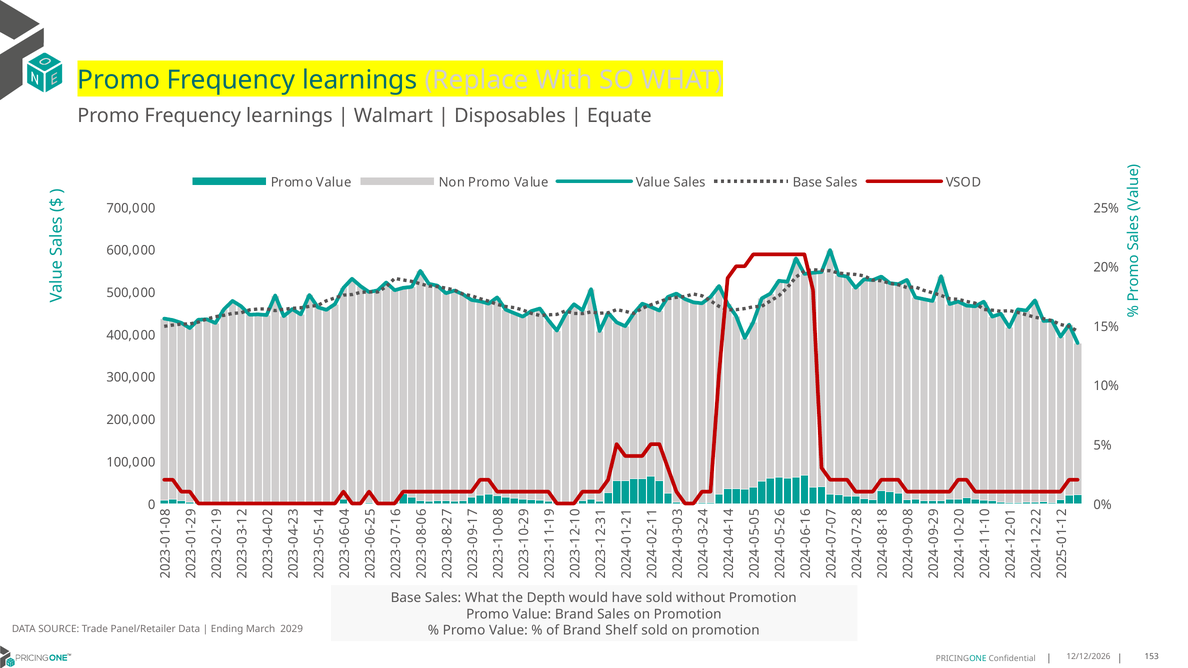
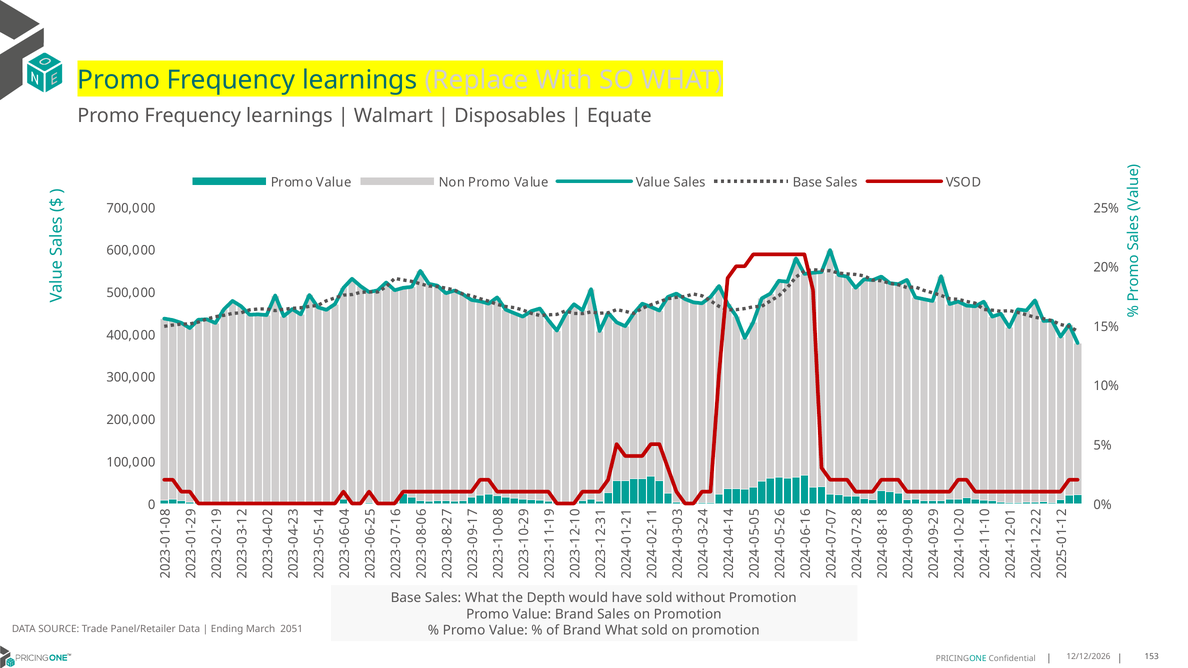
2029: 2029 -> 2051 (292, 629)
Brand Shelf: Shelf -> What (621, 631)
